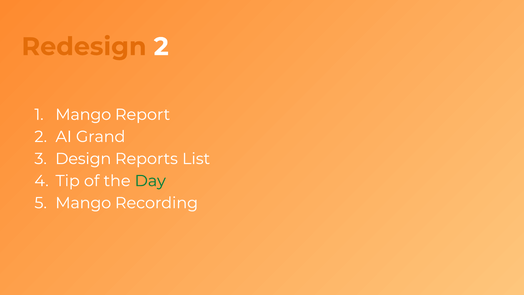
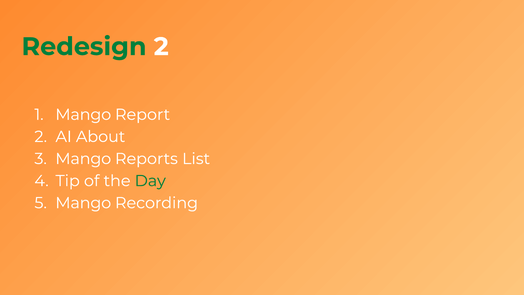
Redesign colour: orange -> green (84, 47)
Grand: Grand -> About (101, 137)
Design: Design -> Mango (83, 159)
